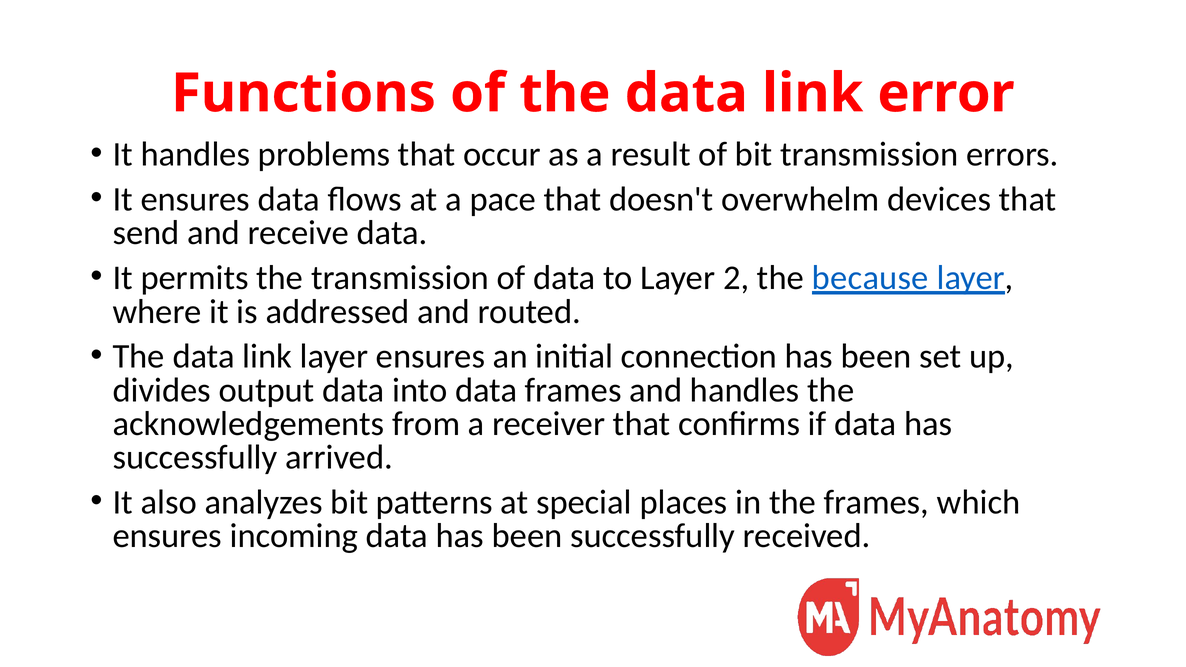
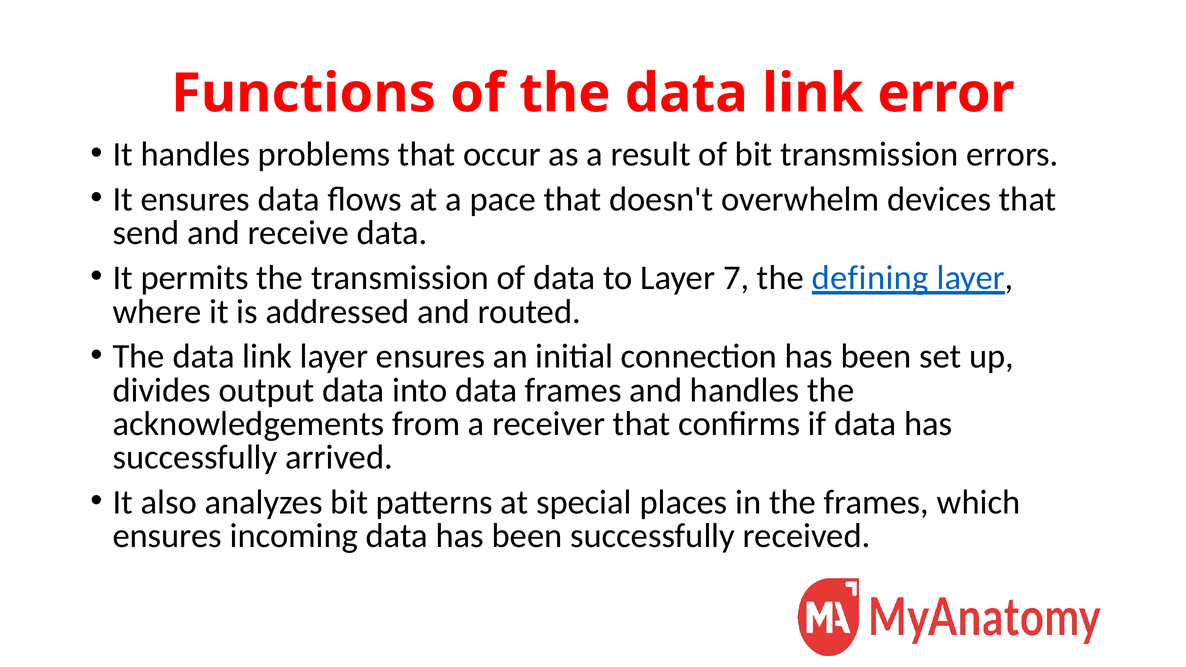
2: 2 -> 7 (736, 278)
because: because -> defining (870, 278)
